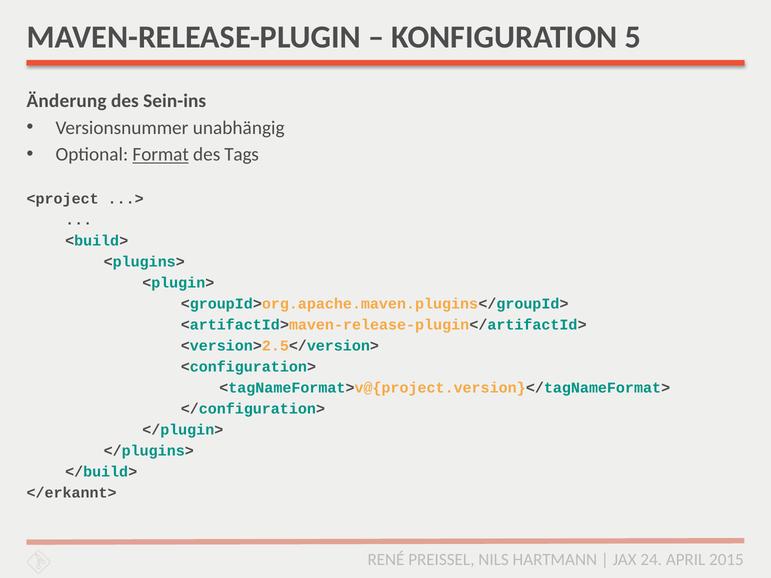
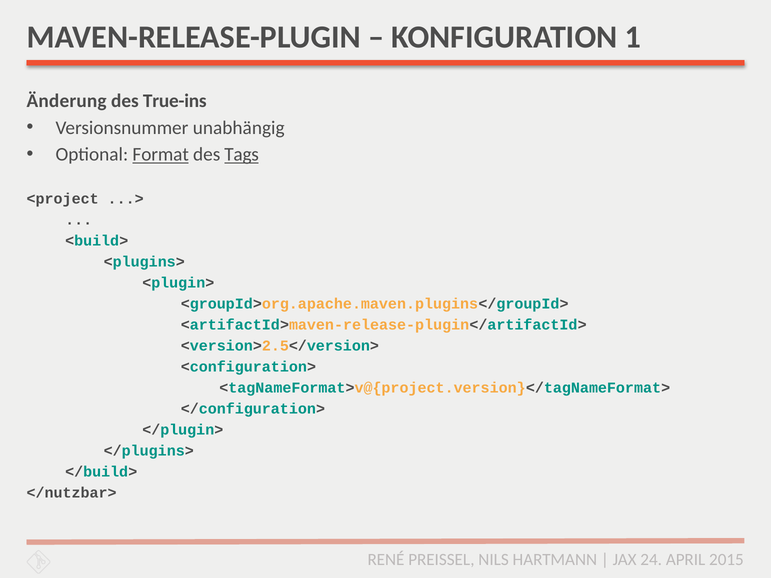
5: 5 -> 1 (633, 37)
Sein-ins: Sein-ins -> True-ins (175, 101)
Tags underline: none -> present (242, 155)
</erkannt>: </erkannt> -> </nutzbar> (72, 493)
